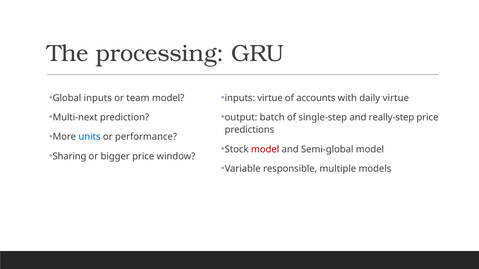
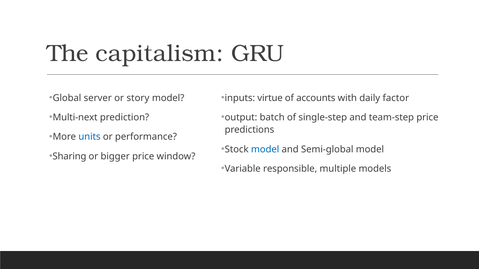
processing: processing -> capitalism (160, 54)
Global inputs: inputs -> server (98, 98)
team: team -> story (138, 98)
daily virtue: virtue -> factor (396, 98)
really-step: really-step -> team-step (391, 118)
model colour: red -> blue (265, 150)
